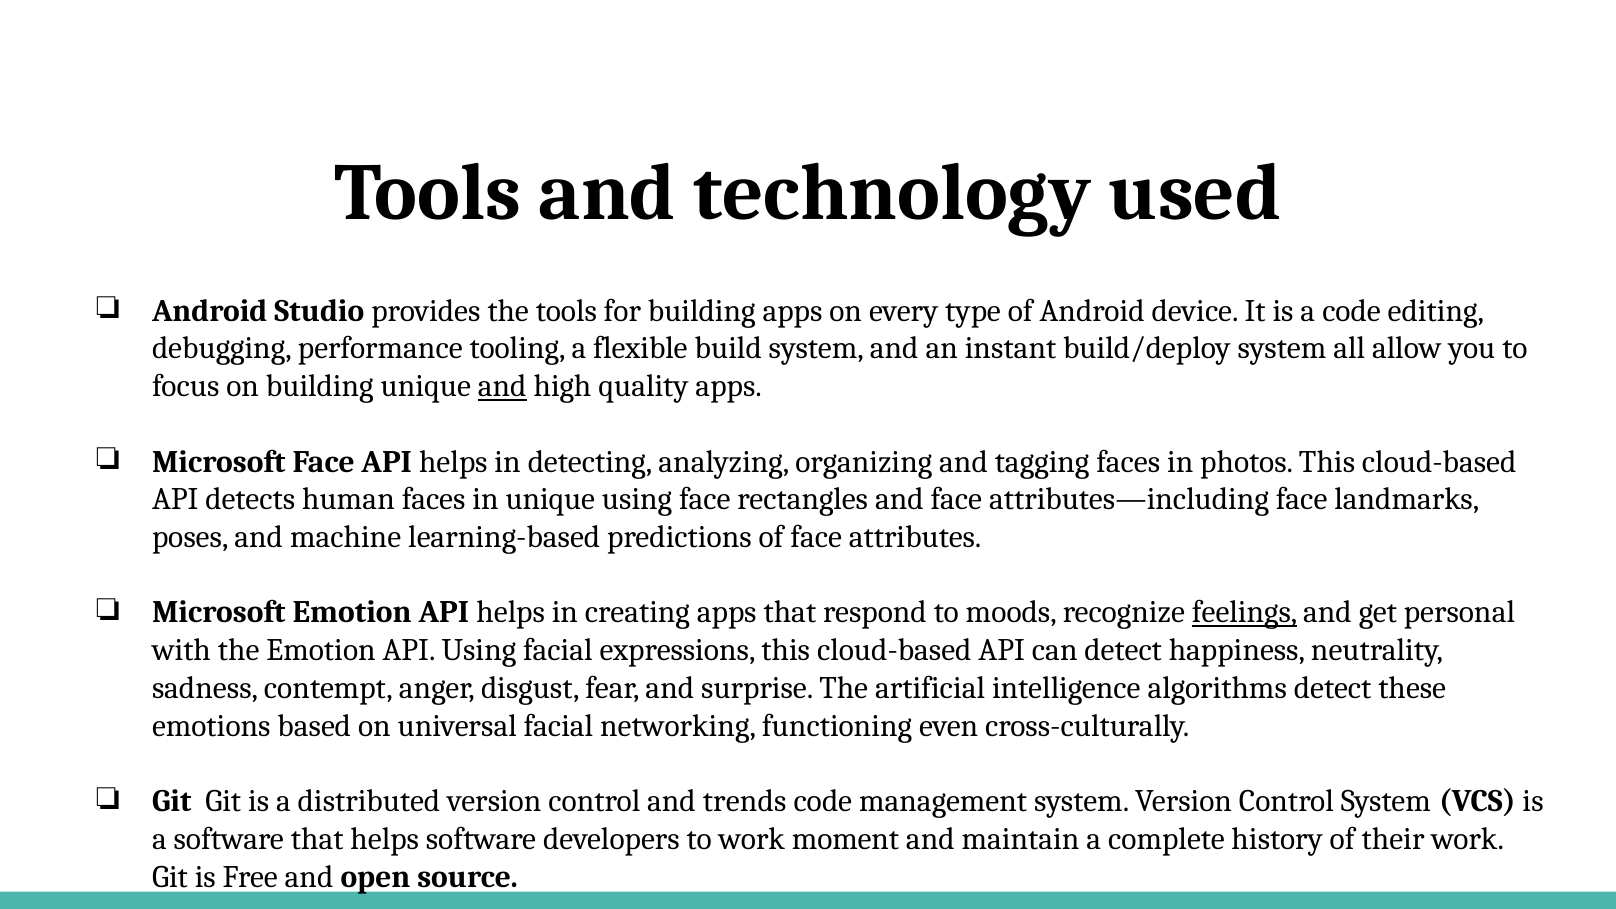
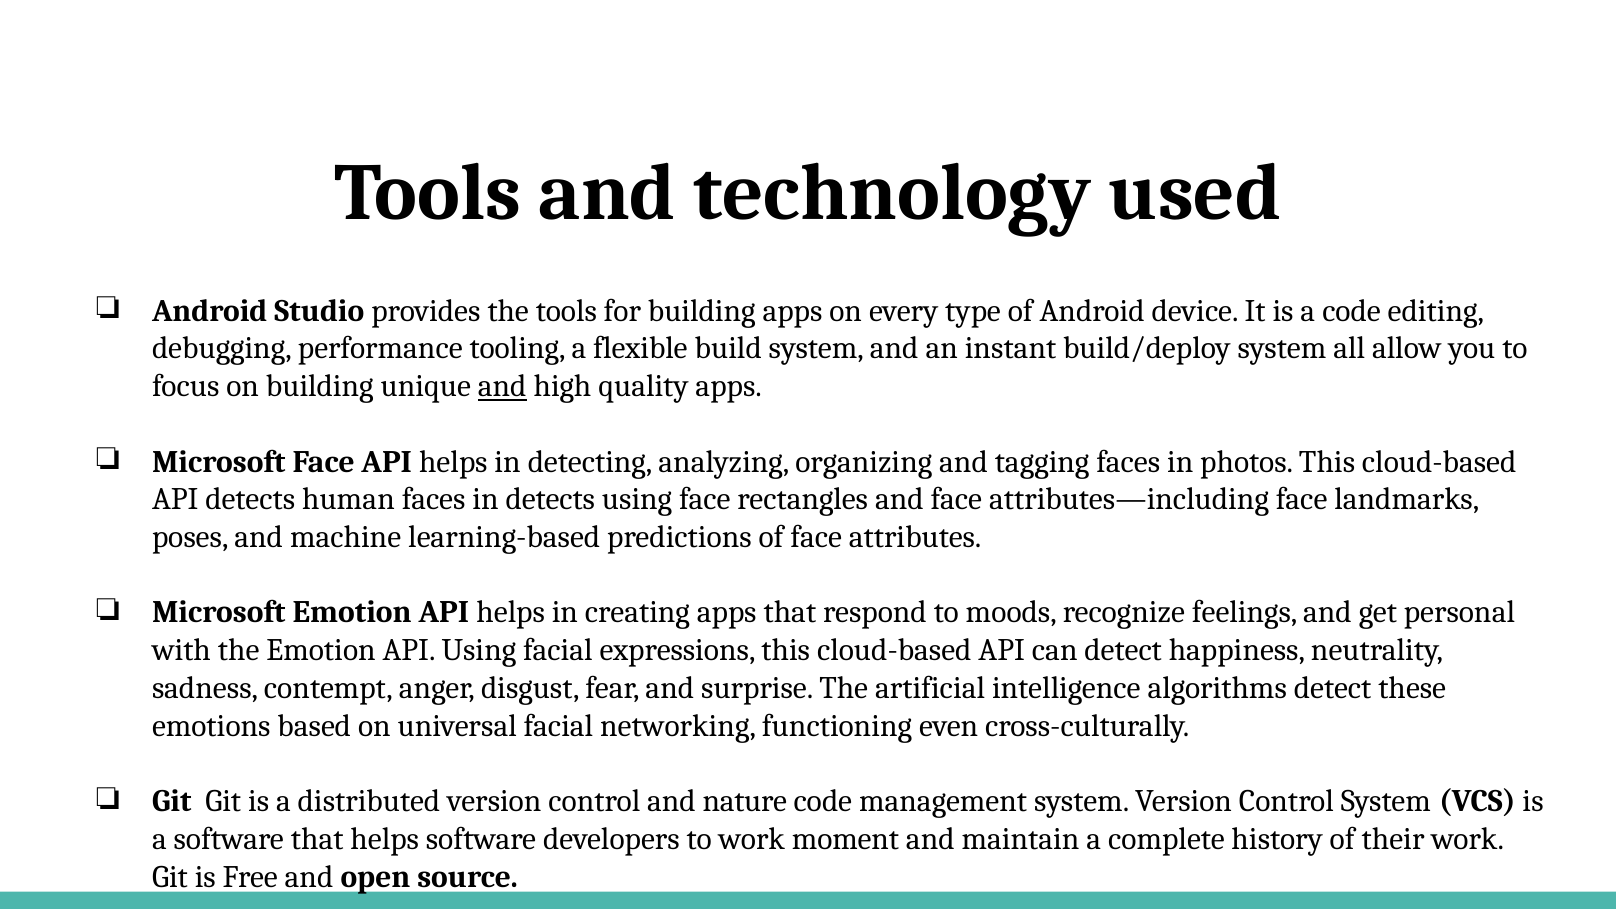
in unique: unique -> detects (550, 499)
feelings underline: present -> none (1245, 613)
trends: trends -> nature (745, 801)
